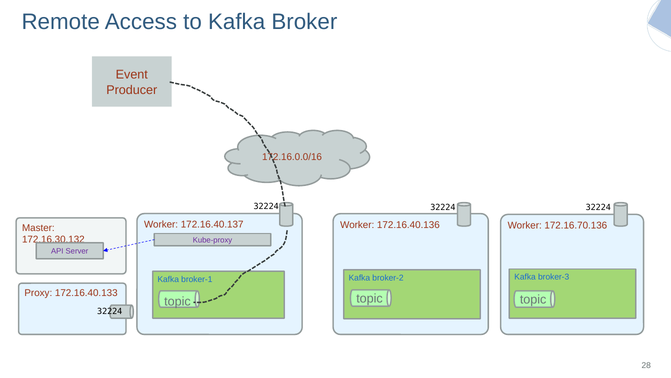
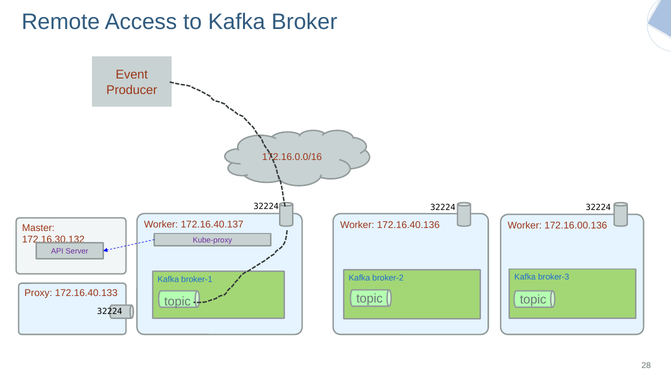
172.16.70.136: 172.16.70.136 -> 172.16.00.136 (576, 225)
